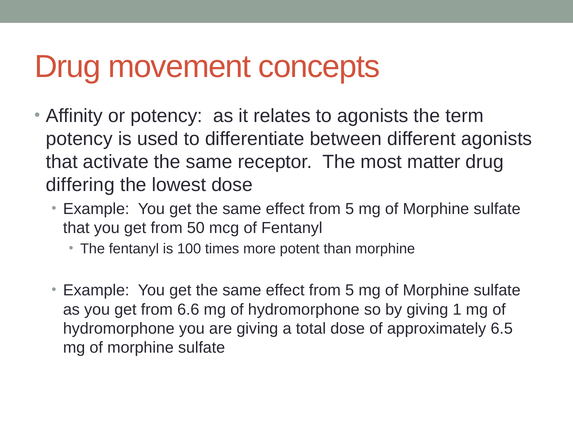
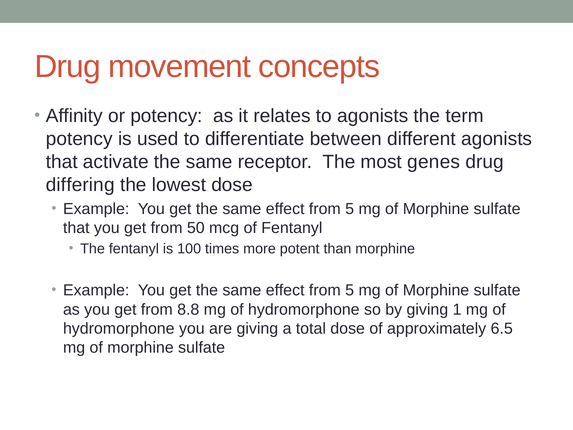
matter: matter -> genes (434, 162)
6.6: 6.6 -> 8.8 (188, 309)
